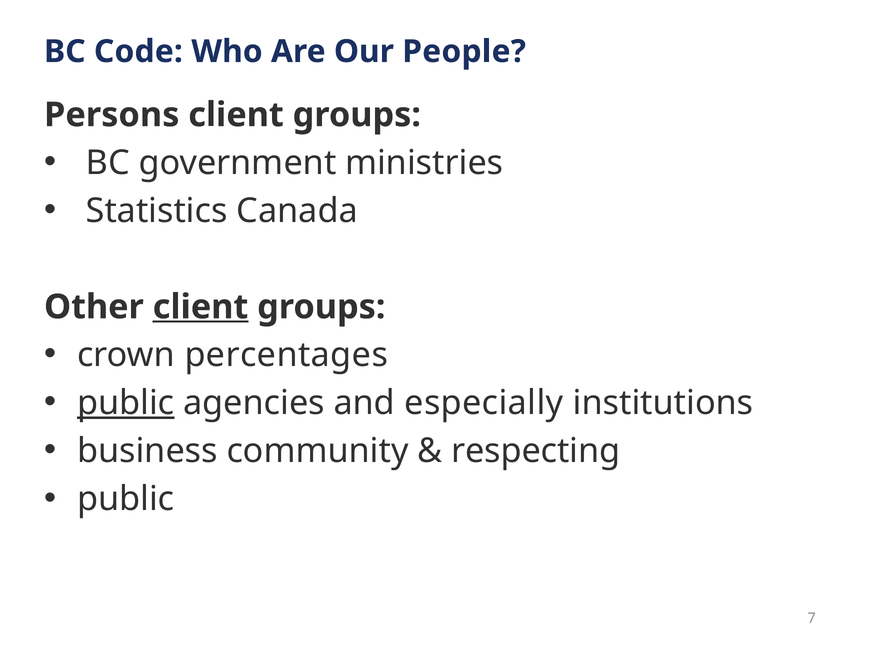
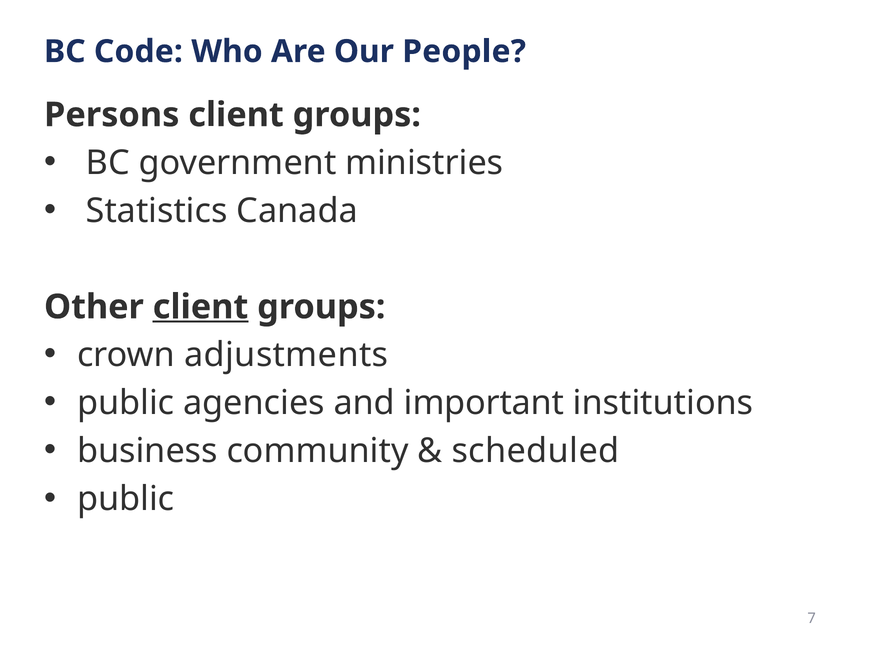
percentages: percentages -> adjustments (286, 355)
public underline: present -> none (126, 403)
especially: especially -> important (484, 403)
respecting: respecting -> scheduled (536, 451)
